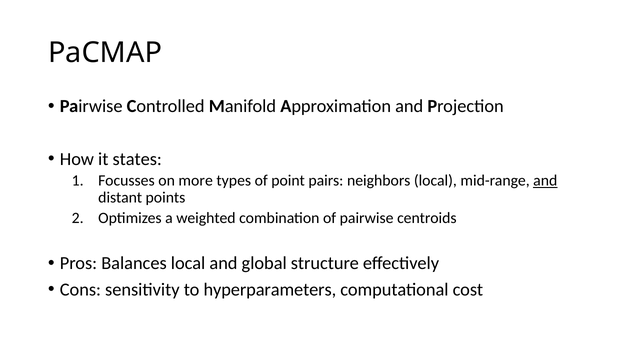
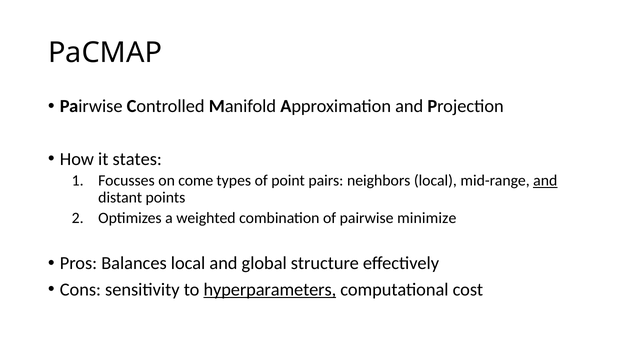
more: more -> come (196, 181)
centroids: centroids -> minimize (427, 218)
hyperparameters underline: none -> present (270, 290)
